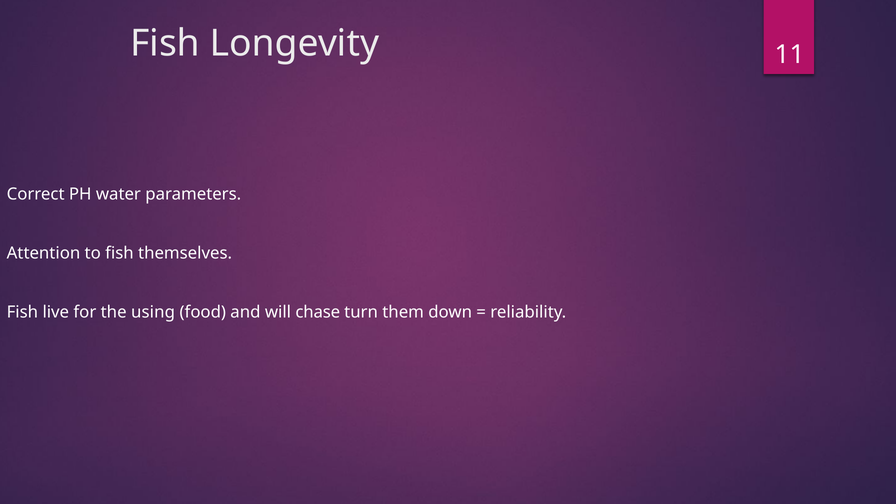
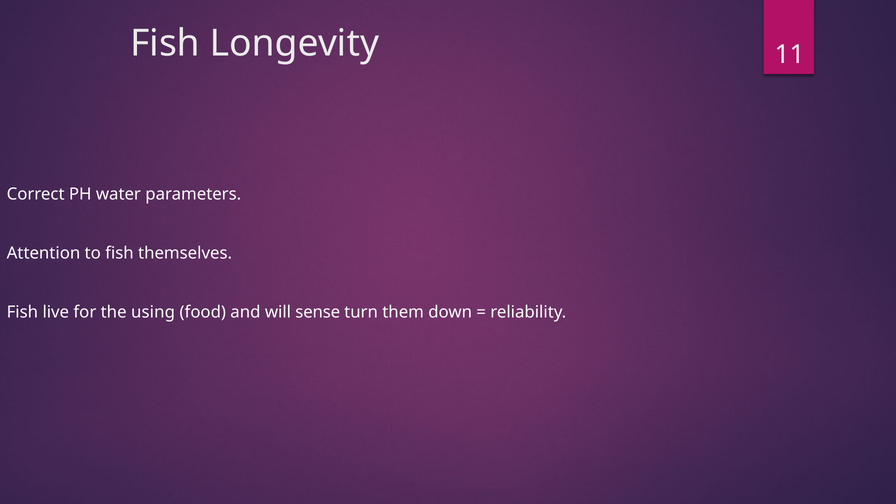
chase: chase -> sense (318, 312)
